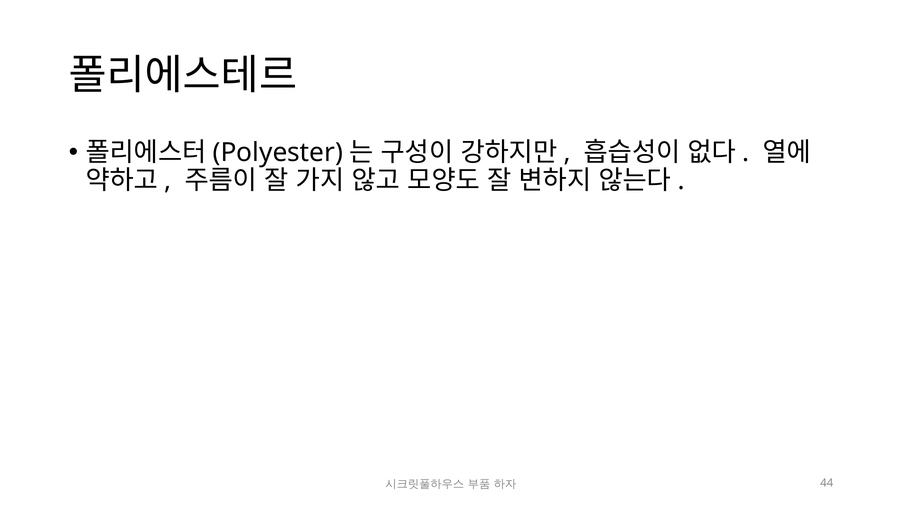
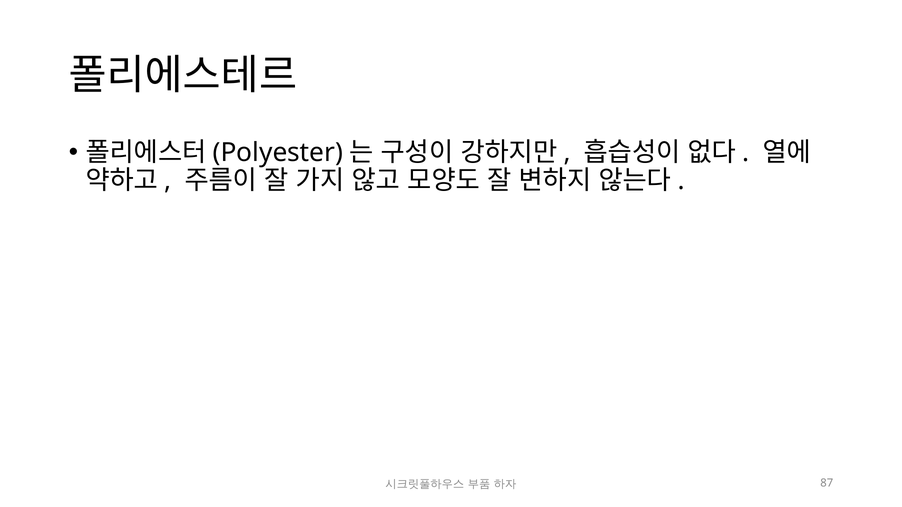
44: 44 -> 87 (827, 484)
